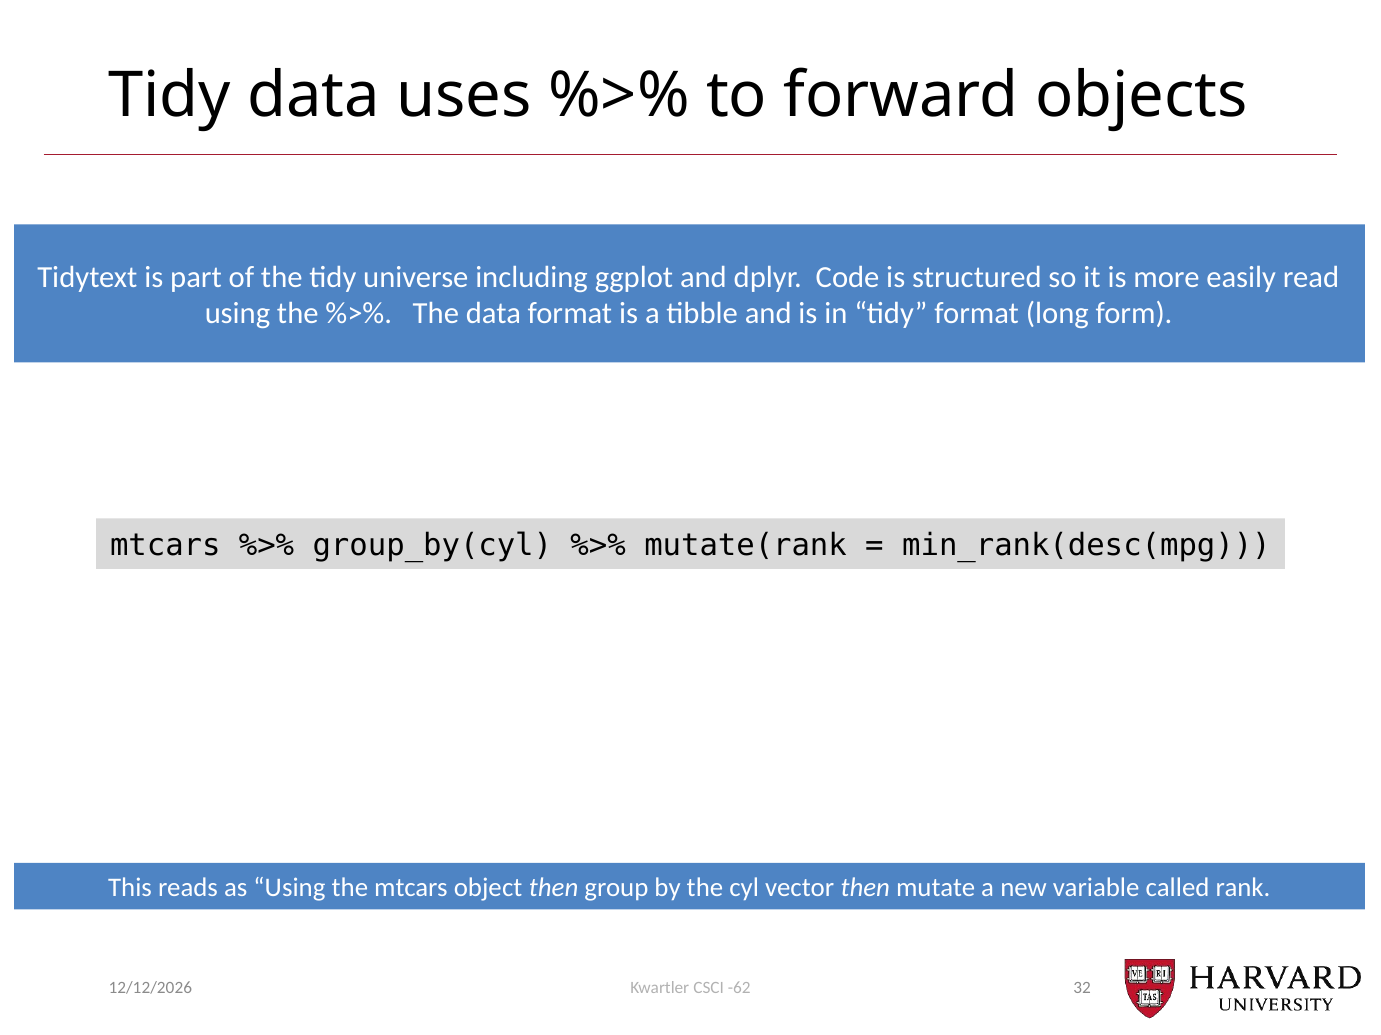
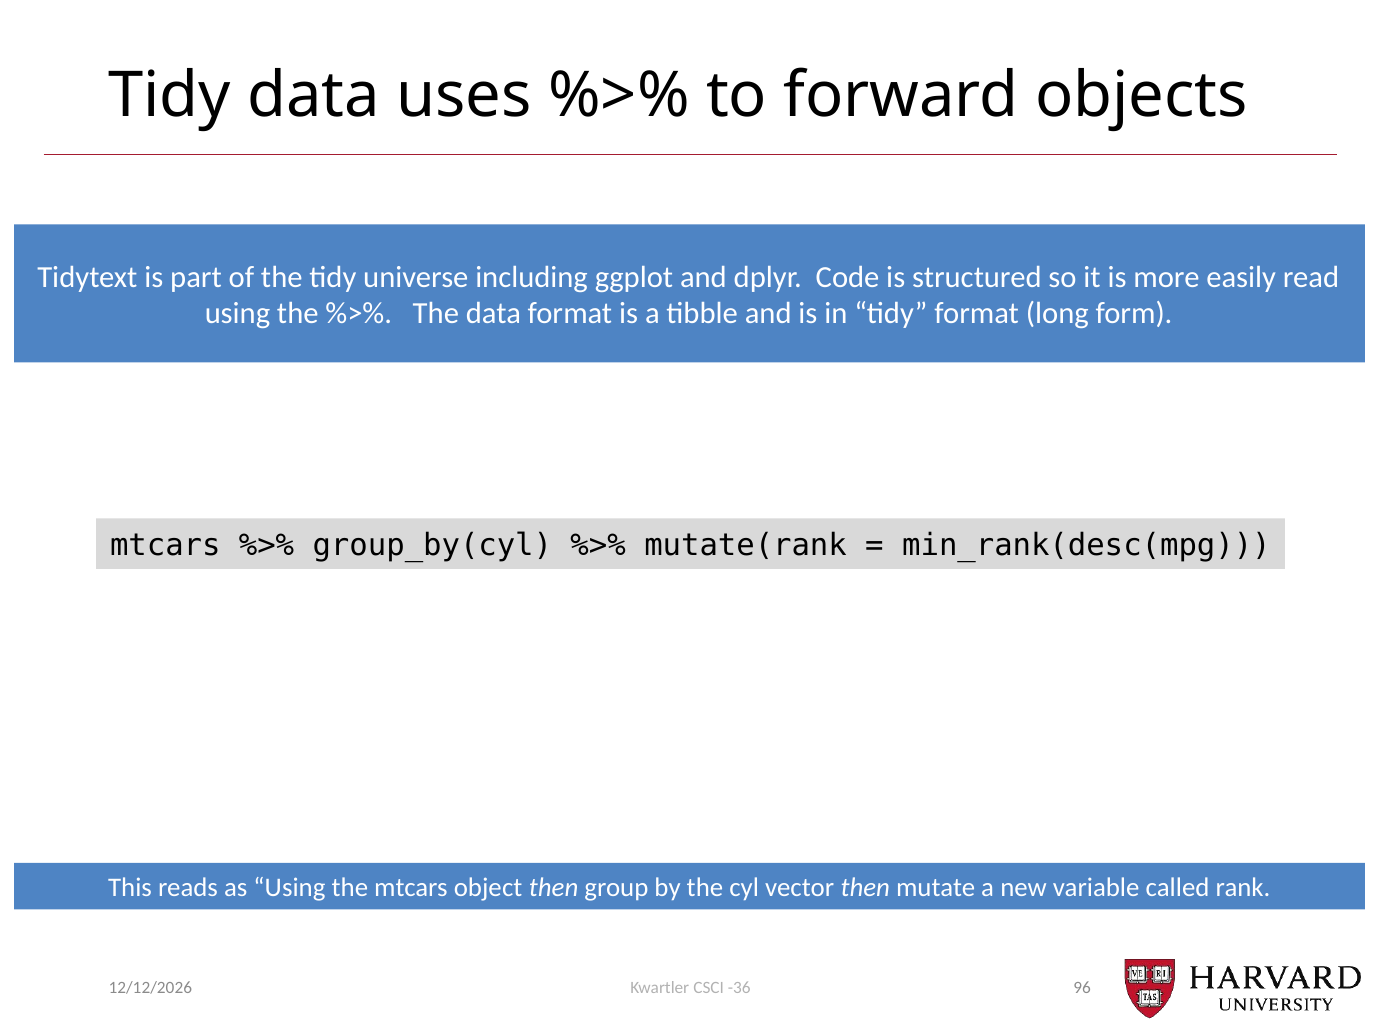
32: 32 -> 96 (1082, 989)
-62: -62 -> -36 (739, 989)
